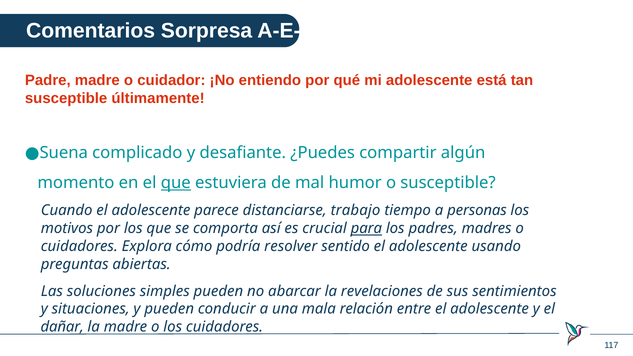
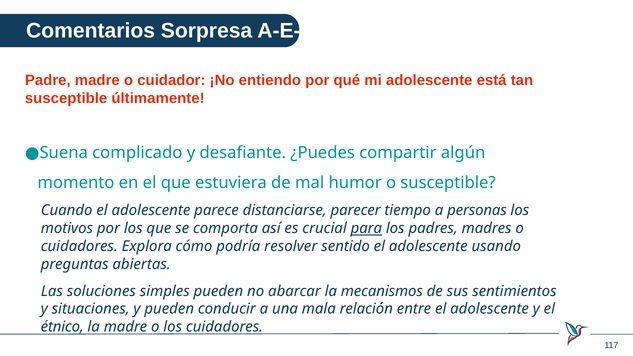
que underline: present -> none (176, 183)
trabajo: trabajo -> parecer (356, 211)
revelaciones: revelaciones -> mecanismos (382, 291)
dañar: dañar -> étnico (62, 327)
